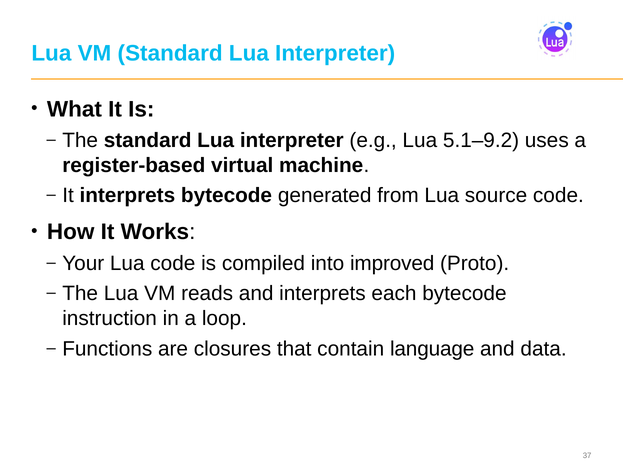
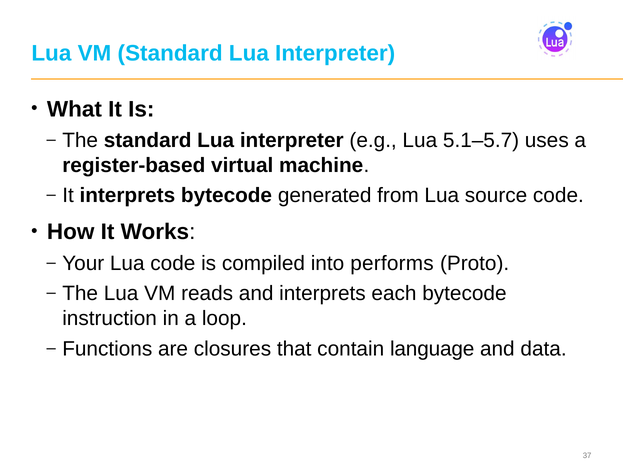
5.1–9.2: 5.1–9.2 -> 5.1–5.7 (481, 140)
improved: improved -> performs (392, 263)
